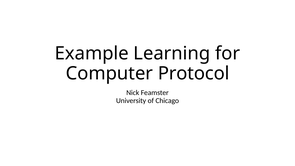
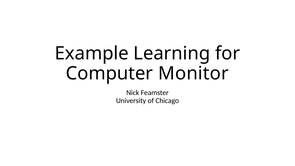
Protocol: Protocol -> Monitor (193, 73)
